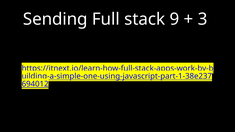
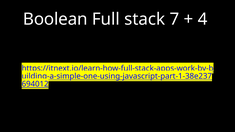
Sending: Sending -> Boolean (55, 19)
9: 9 -> 7 (174, 19)
3: 3 -> 4 (203, 19)
